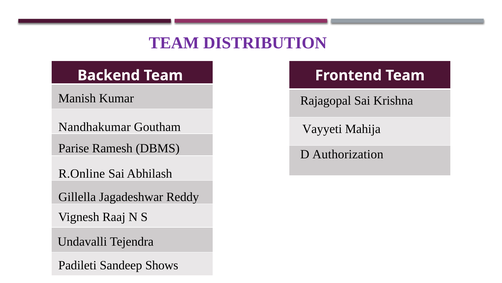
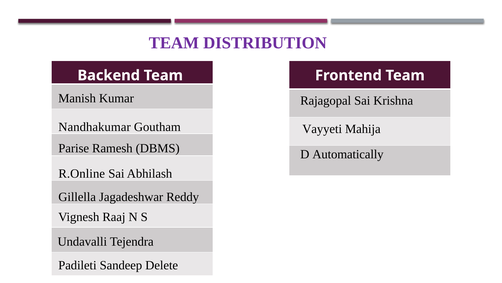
Authorization: Authorization -> Automatically (348, 154)
Shows: Shows -> Delete (162, 265)
